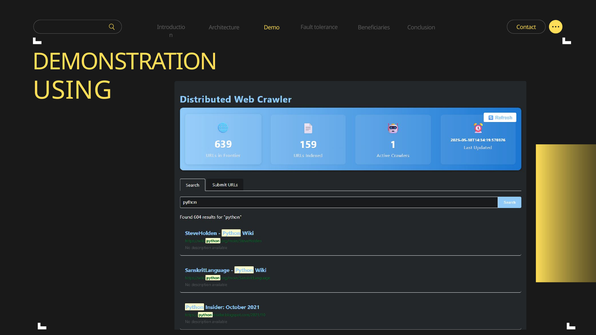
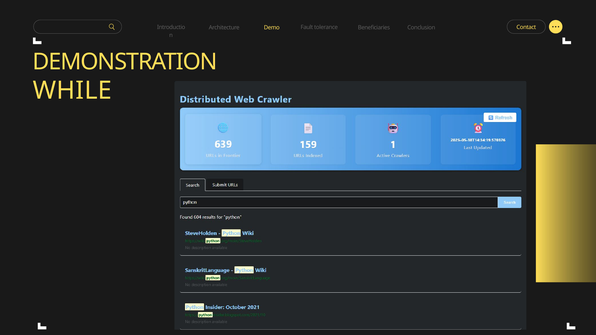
USING: USING -> WHILE (72, 91)
